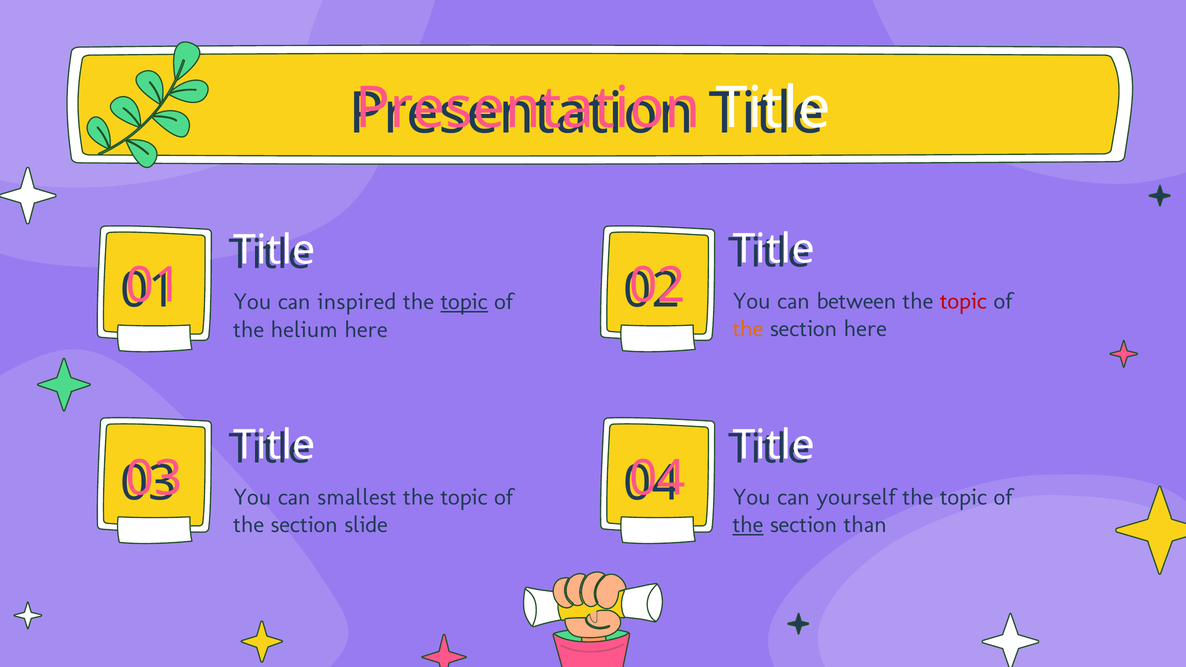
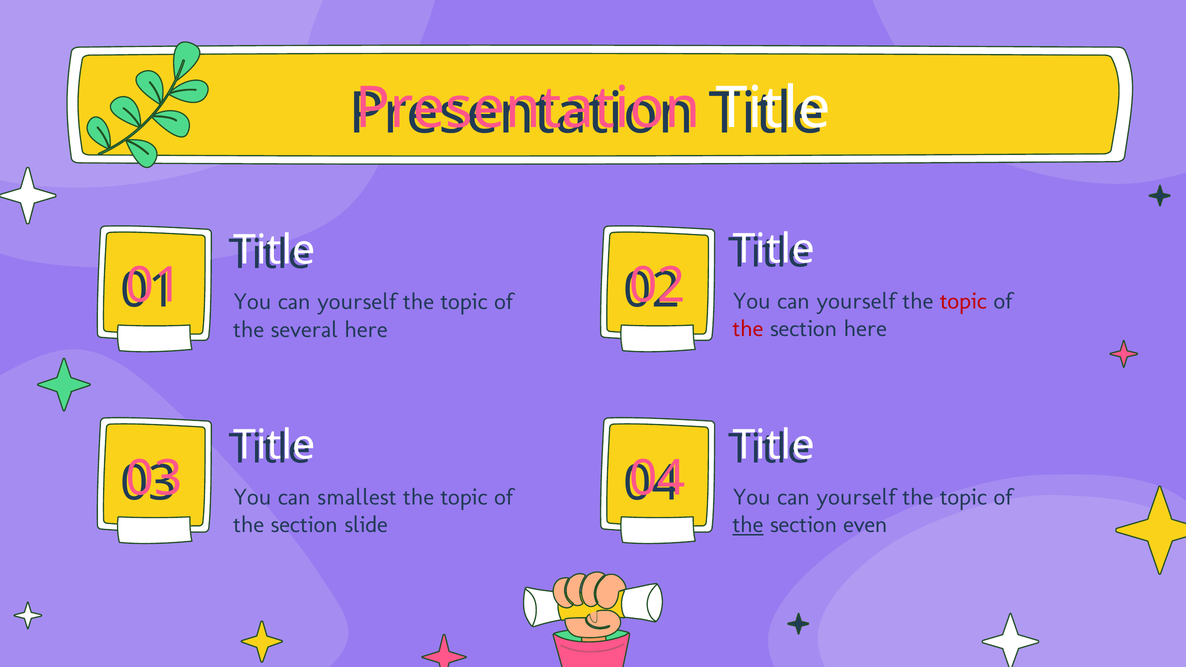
between: between -> yourself (856, 301)
inspired: inspired -> yourself (357, 302)
topic underline: present -> none (464, 302)
the colour: orange -> red (748, 329)
helium: helium -> several (304, 330)
than: than -> even (865, 525)
